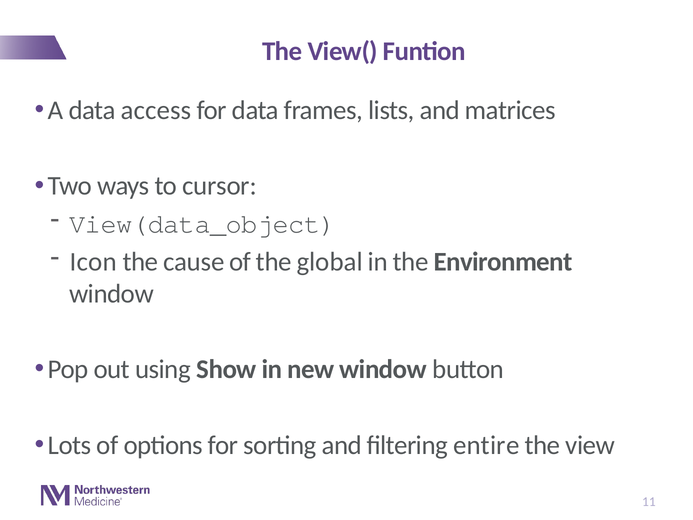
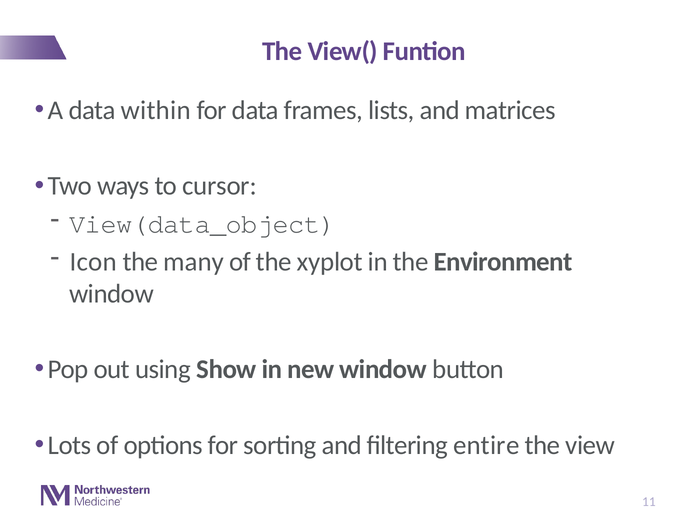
access: access -> within (156, 110)
cause: cause -> many (194, 262)
global: global -> xyplot (330, 262)
